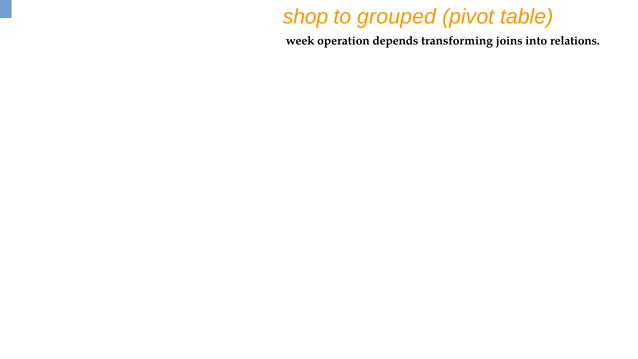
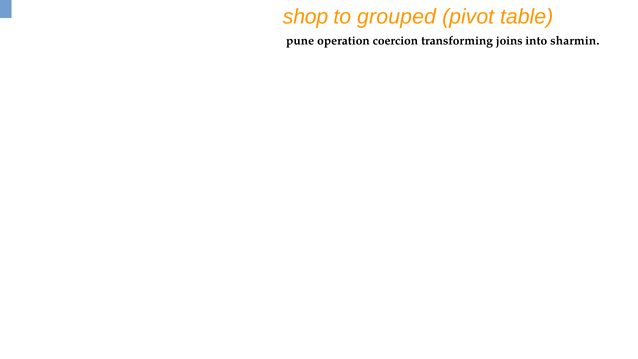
week: week -> pune (300, 41)
depends: depends -> coercion (395, 41)
relations: relations -> sharmin (575, 41)
